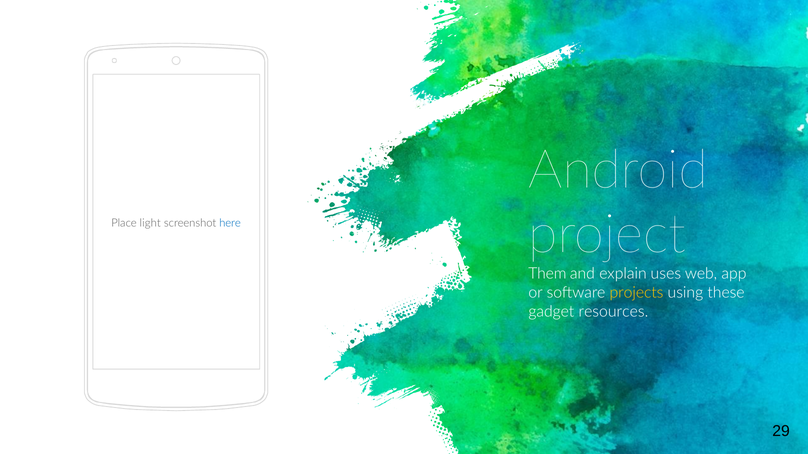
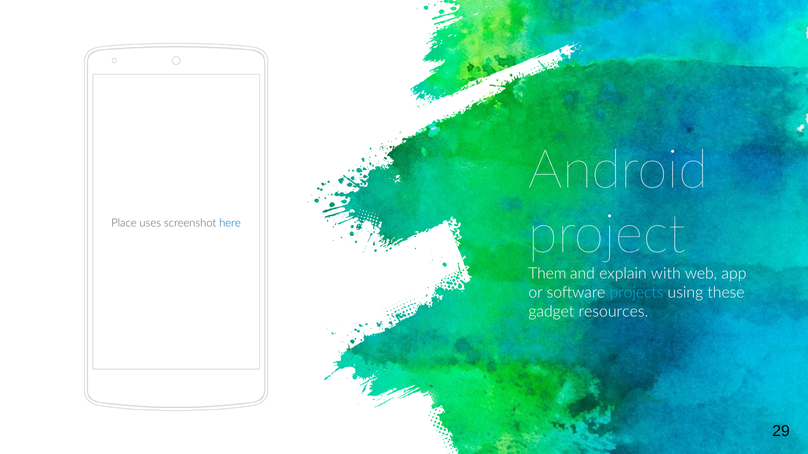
light: light -> uses (150, 223)
uses: uses -> with (666, 274)
projects colour: yellow -> light blue (637, 293)
